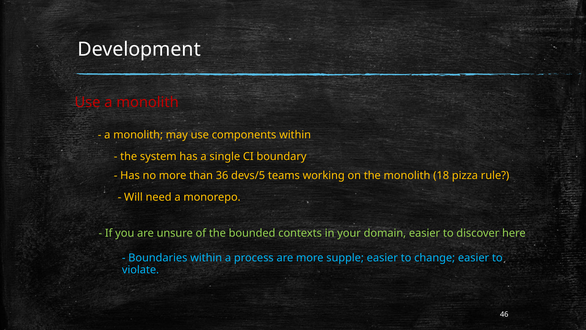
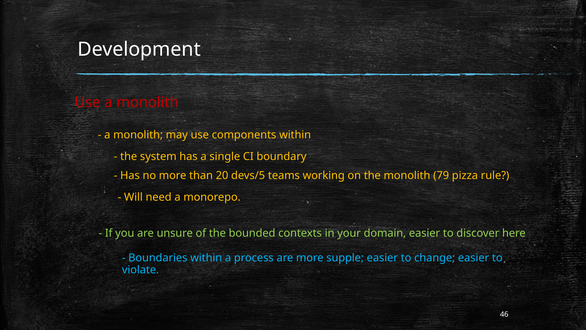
36: 36 -> 20 (222, 175)
18: 18 -> 79 (441, 175)
